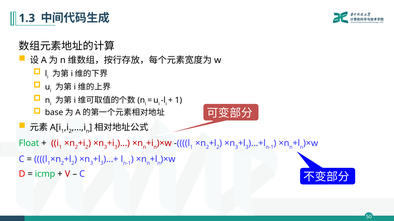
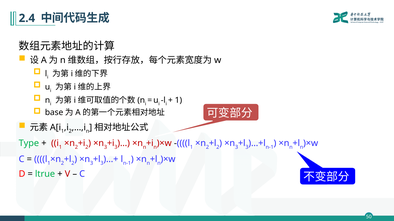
1.3: 1.3 -> 2.4 (27, 18)
Float: Float -> Type (29, 144)
icmp: icmp -> ltrue (45, 174)
